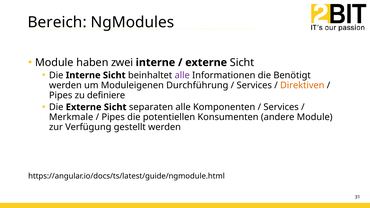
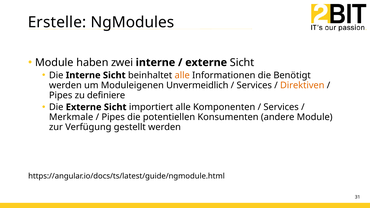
Bereich: Bereich -> Erstelle (57, 22)
alle colour: purple -> orange (182, 75)
Durchführung: Durchführung -> Unvermeidlich (197, 85)
separaten: separaten -> importiert (151, 107)
